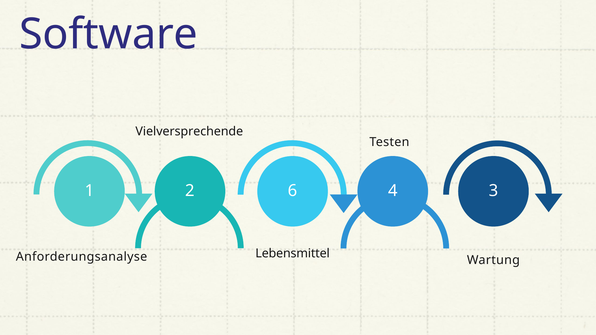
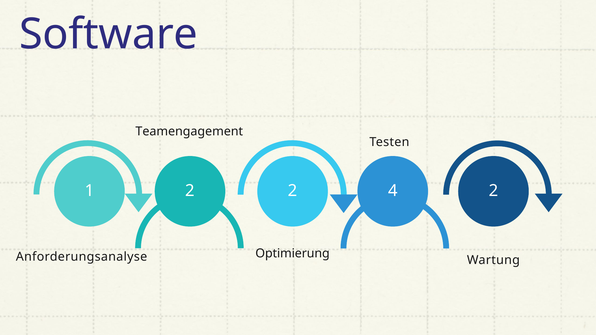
Vielversprechende: Vielversprechende -> Teamengagement (189, 132)
2 6: 6 -> 2 (293, 191)
4 3: 3 -> 2 (493, 191)
Lebensmittel: Lebensmittel -> Optimierung (293, 254)
